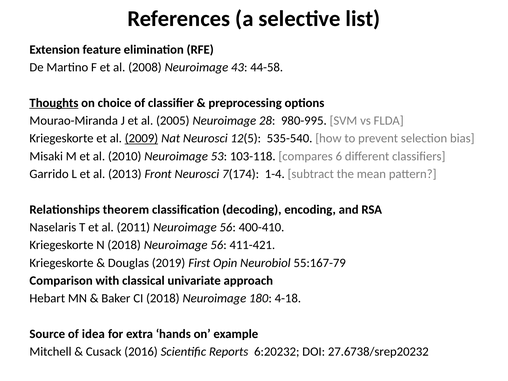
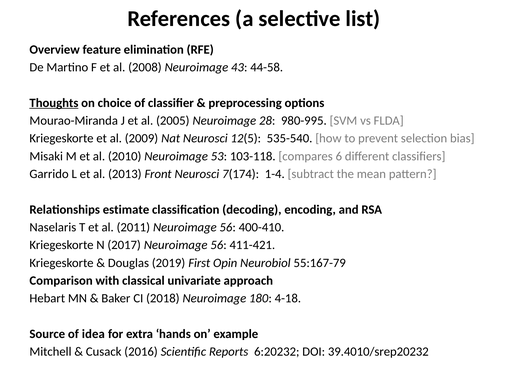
Extension: Extension -> Overview (55, 50)
2009 underline: present -> none (141, 138)
theorem: theorem -> estimate (126, 210)
N 2018: 2018 -> 2017 (124, 245)
27.6738/srep20232: 27.6738/srep20232 -> 39.4010/srep20232 (378, 352)
